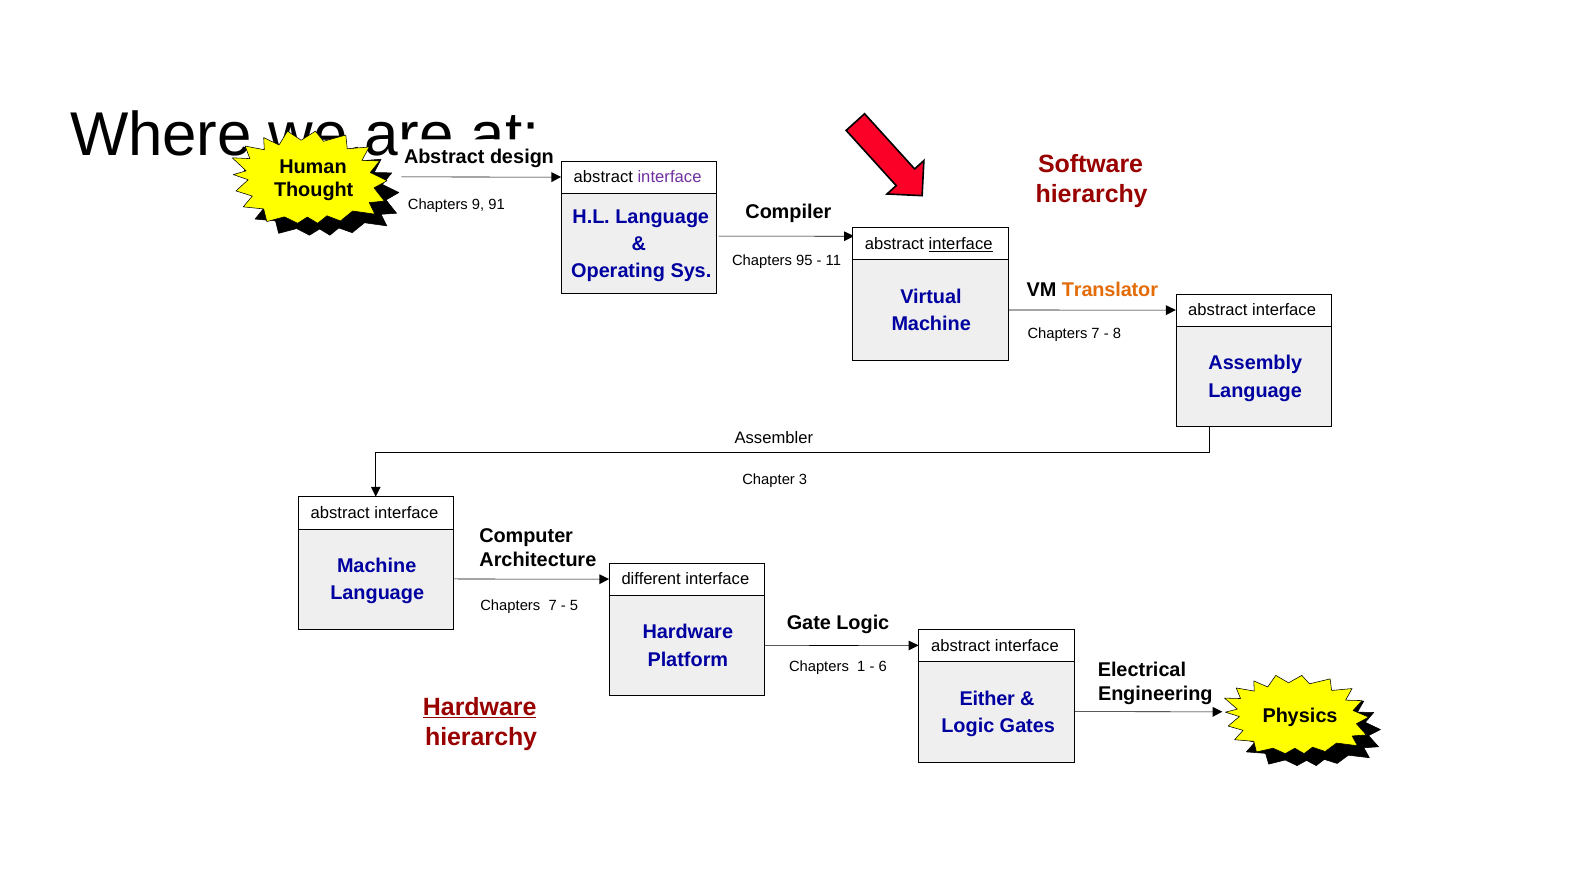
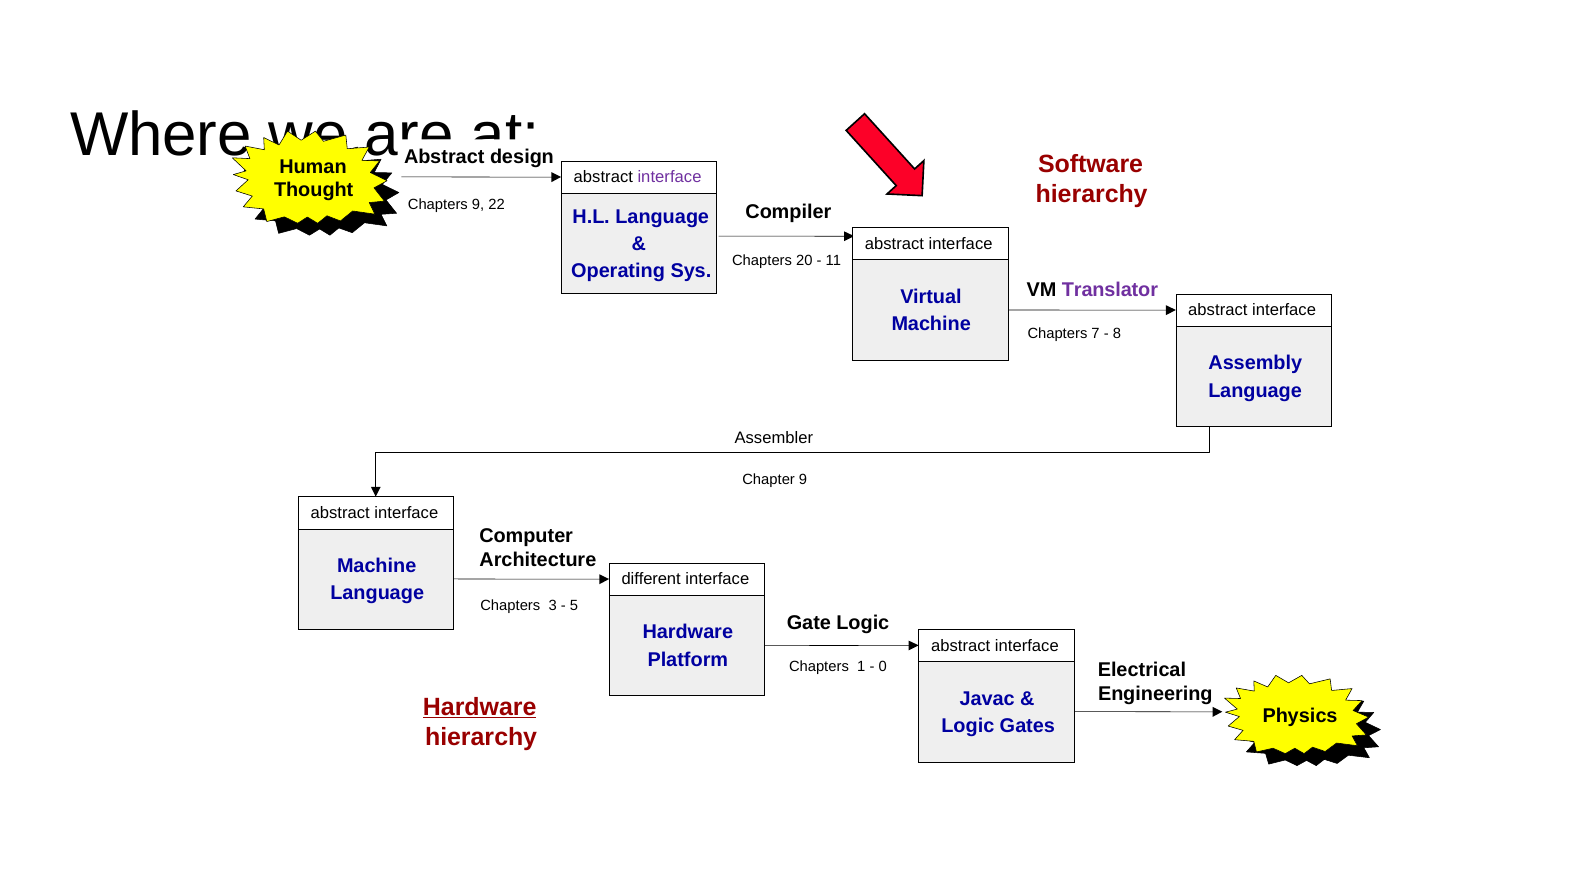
91: 91 -> 22 (497, 205)
interface underline: present -> none (961, 244)
95: 95 -> 20 (804, 260)
Translator colour: orange -> purple (1110, 290)
Chapter 3: 3 -> 9 (803, 479)
7: 7 -> 3 (553, 606)
6: 6 -> 0 (883, 667)
Either: Either -> Javac (987, 699)
